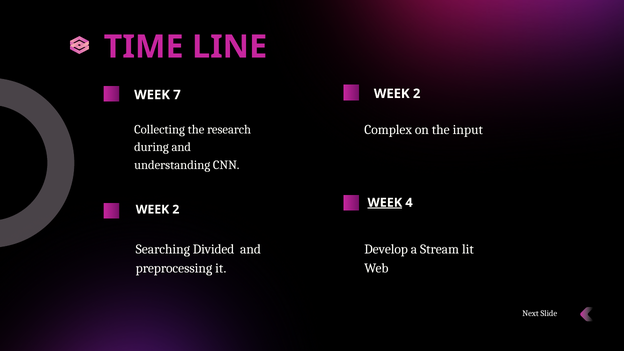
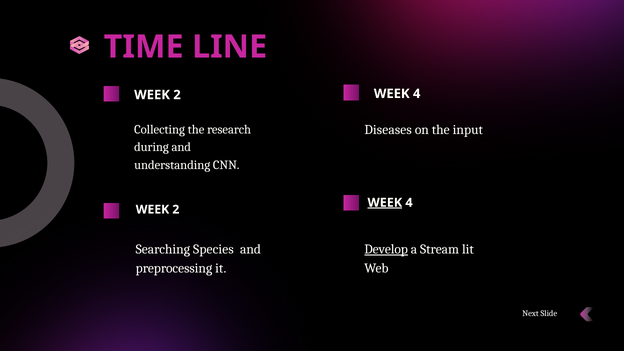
7: 7 -> 2 (177, 95)
2: 2 -> 4 (417, 94)
Complex: Complex -> Diseases (388, 130)
Divided: Divided -> Species (213, 249)
Develop underline: none -> present (386, 249)
